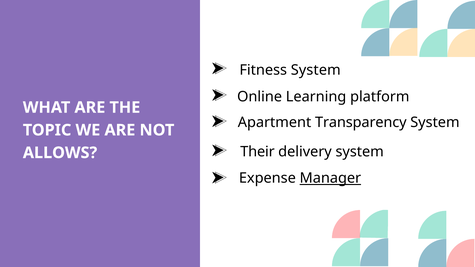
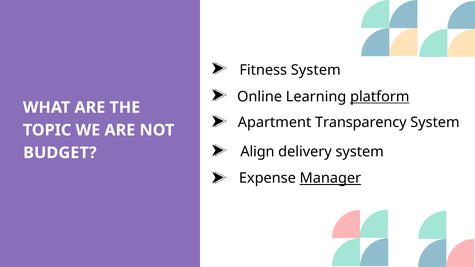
platform underline: none -> present (380, 97)
Their: Their -> Align (257, 152)
ALLOWS: ALLOWS -> BUDGET (60, 153)
